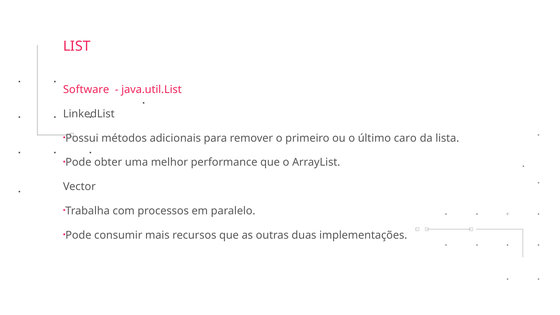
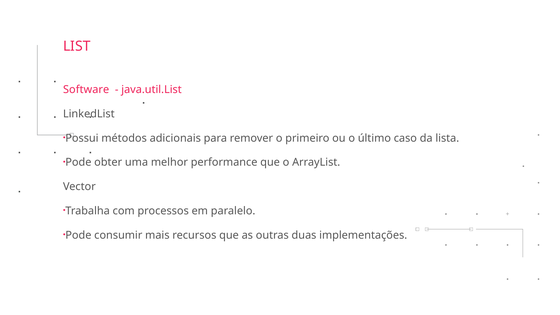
caro: caro -> caso (405, 138)
